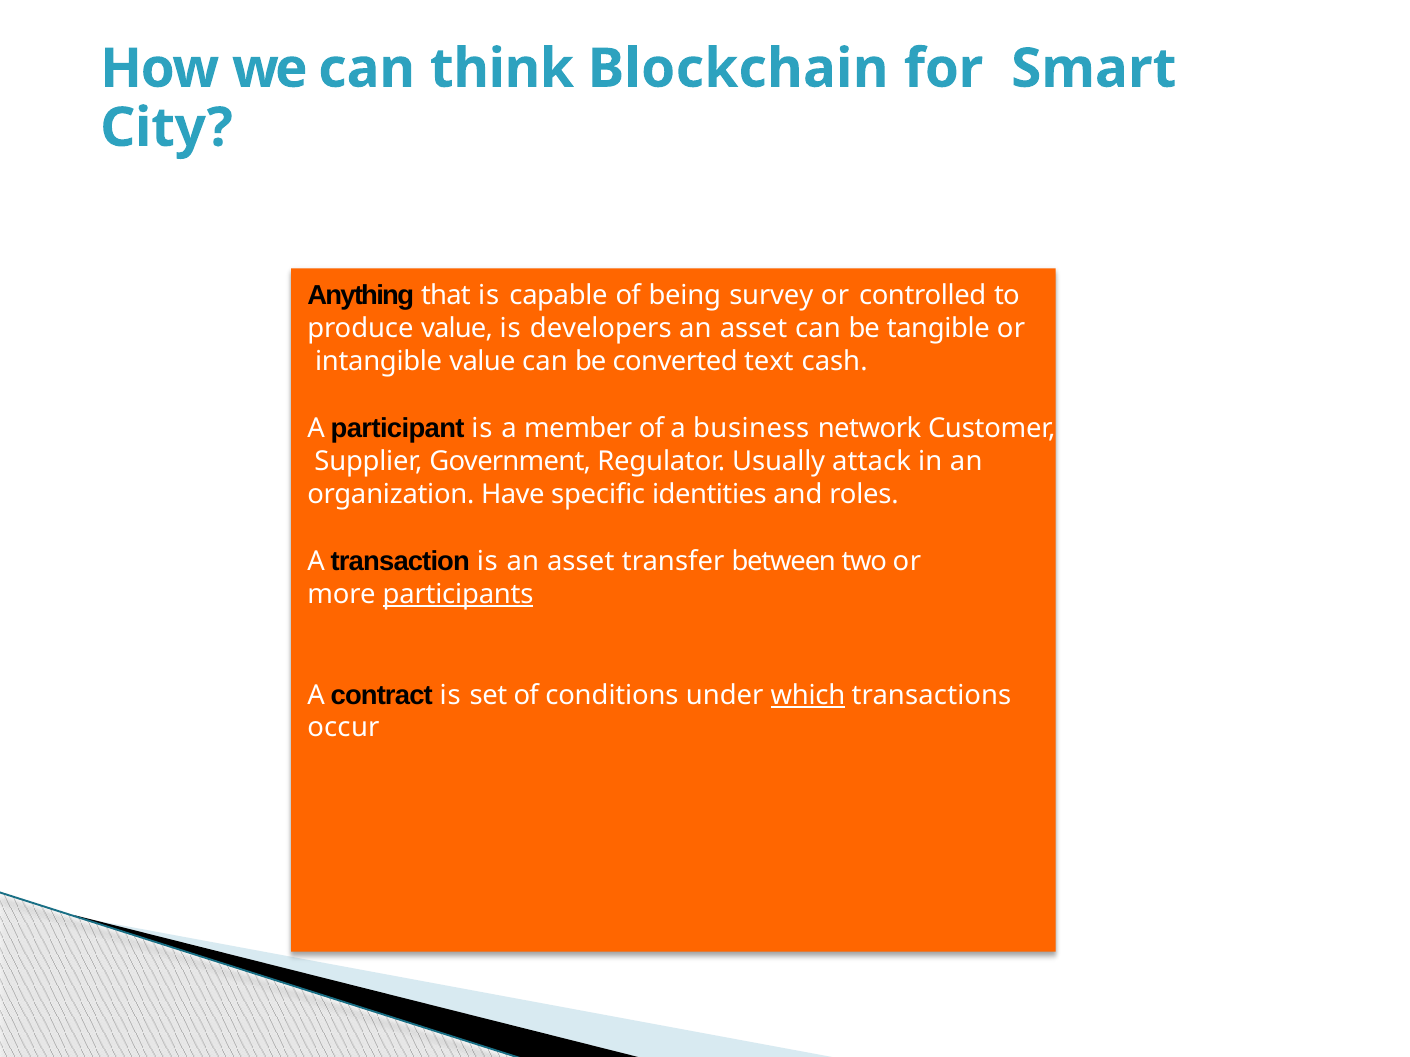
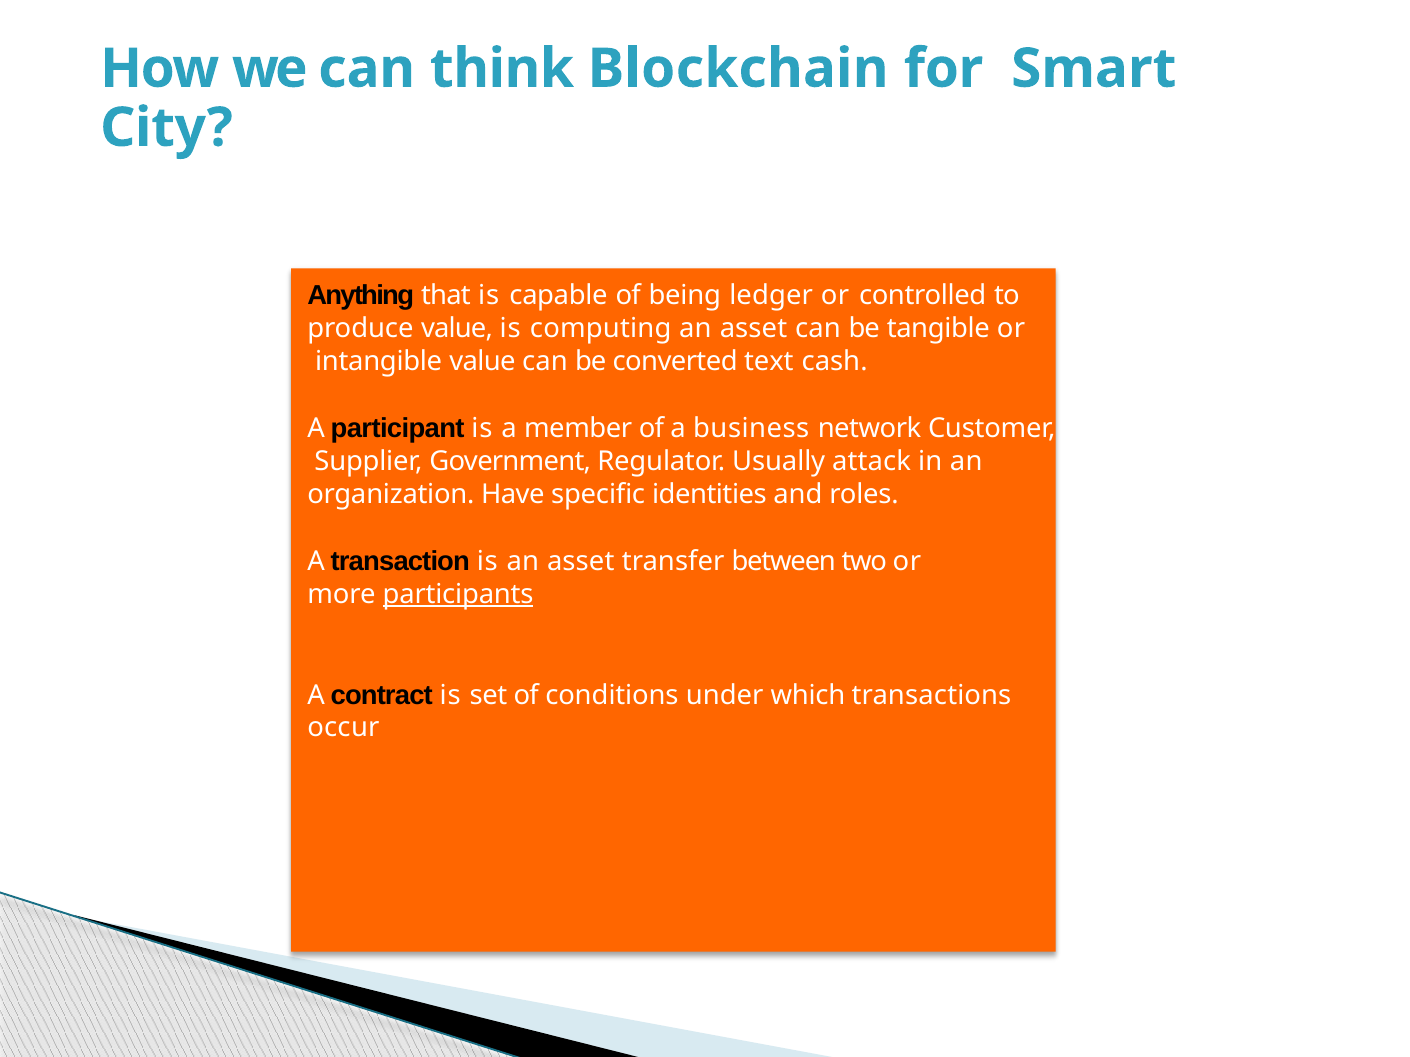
survey: survey -> ledger (771, 296)
developers: developers -> computing (601, 329)
which underline: present -> none (808, 695)
